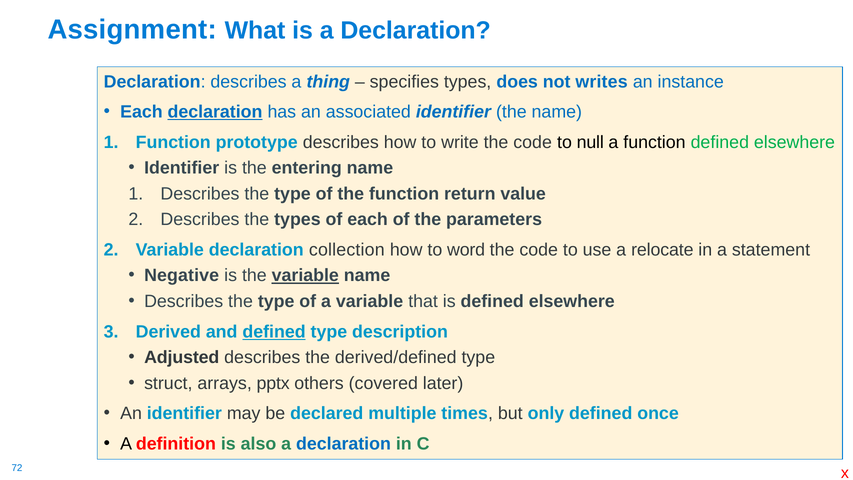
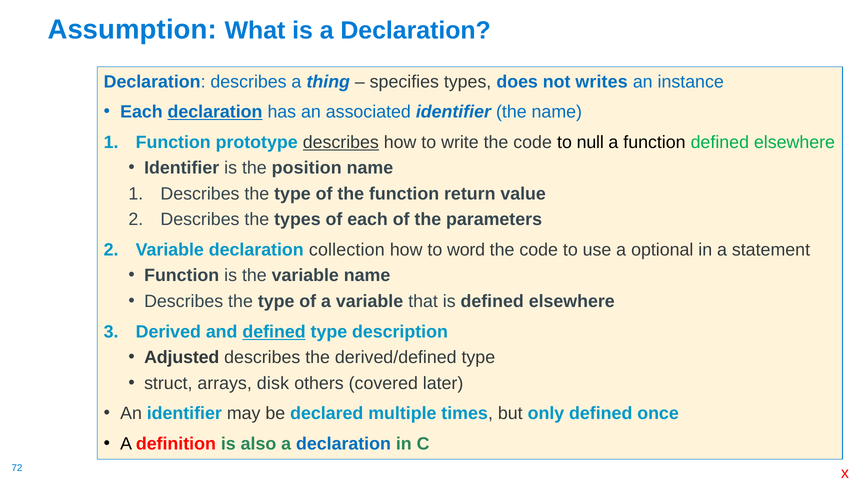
Assignment: Assignment -> Assumption (132, 30)
describes underline: none -> present (341, 142)
entering: entering -> position (307, 168)
relocate: relocate -> optional (662, 250)
Negative: Negative -> Function (182, 276)
variable underline: present -> none (305, 276)
pptx: pptx -> disk (273, 383)
